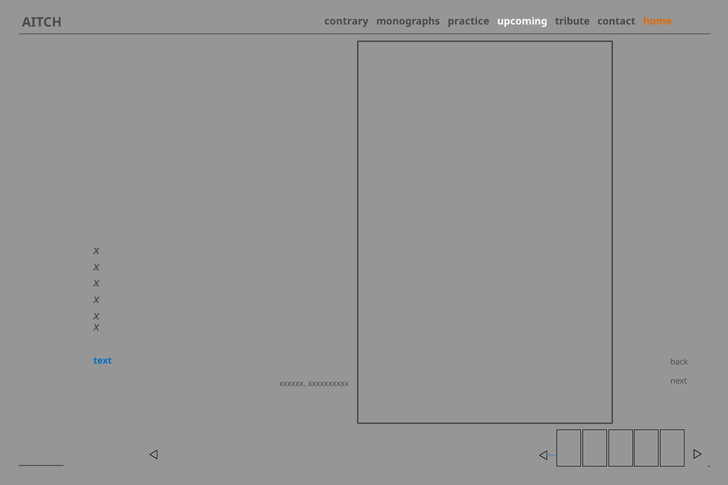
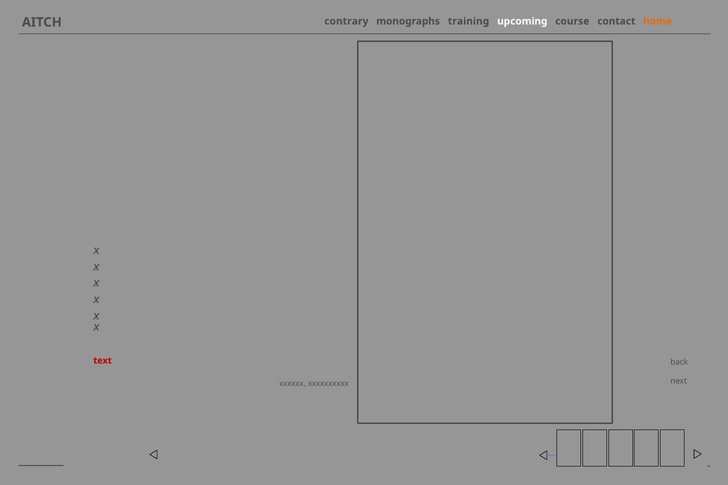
practice: practice -> training (469, 21)
tribute: tribute -> course (572, 21)
text colour: blue -> red (103, 360)
